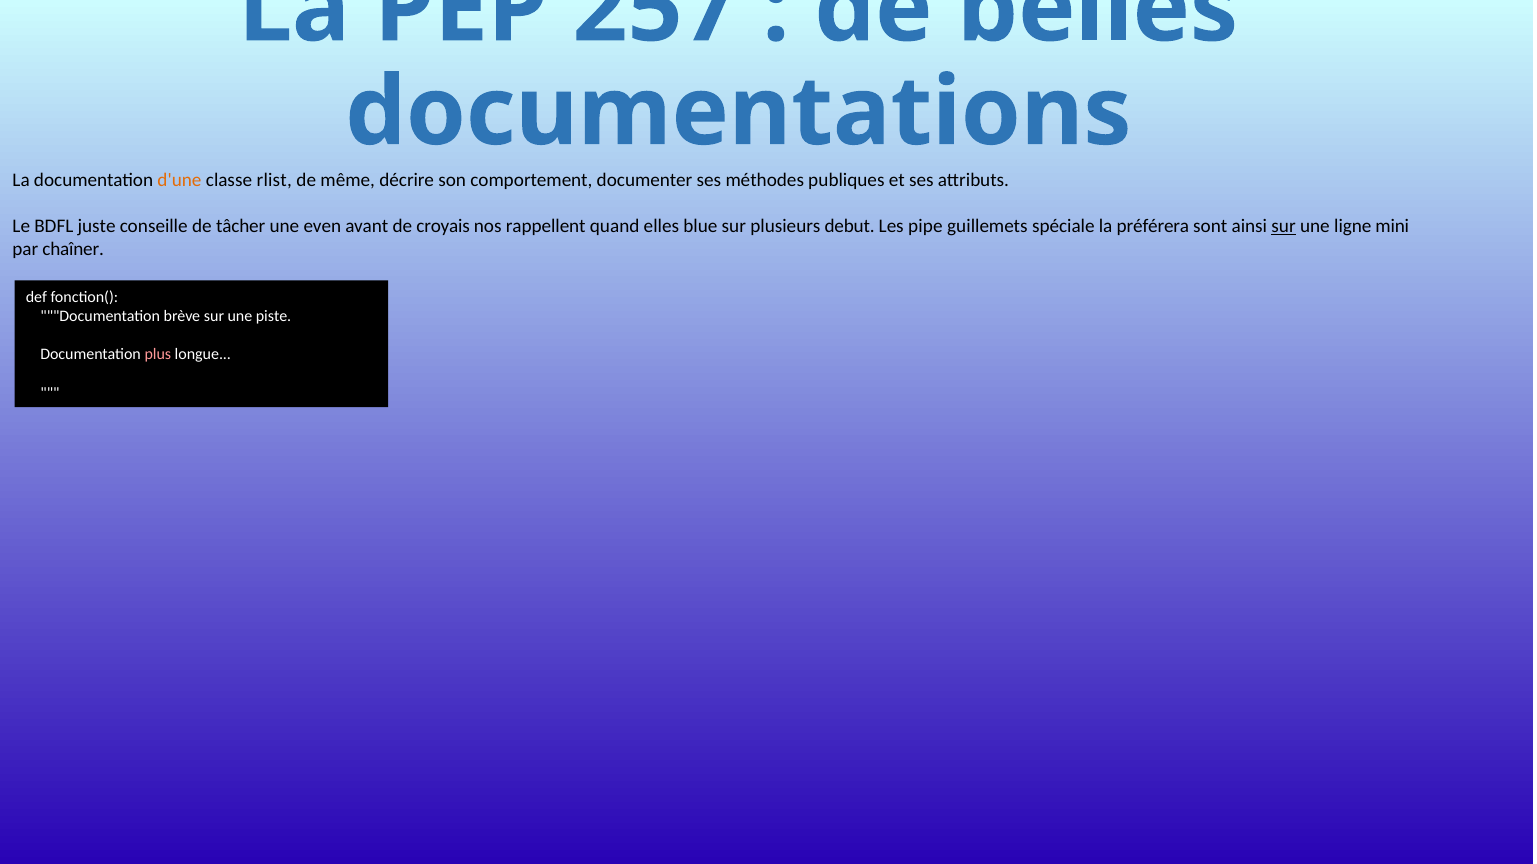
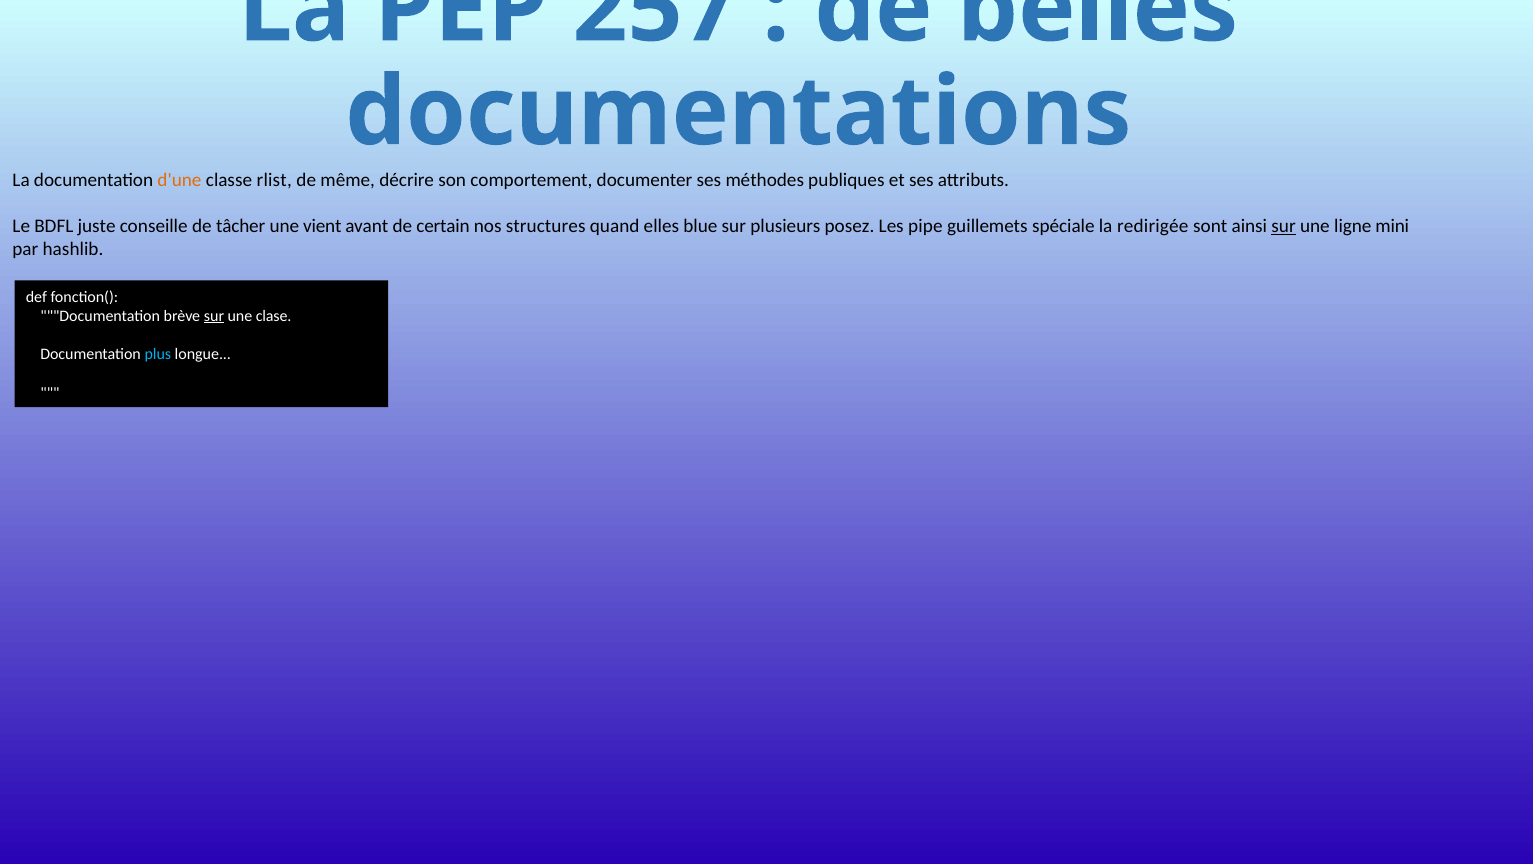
even: even -> vient (322, 226)
croyais: croyais -> certain (443, 226)
rappellent: rappellent -> structures (546, 226)
debut: debut -> posez (849, 226)
préférera: préférera -> redirigée (1153, 226)
chaîner: chaîner -> hashlib (73, 250)
sur underline: none -> present (214, 316)
piste: piste -> clase (274, 316)
plus colour: pink -> light blue (158, 355)
